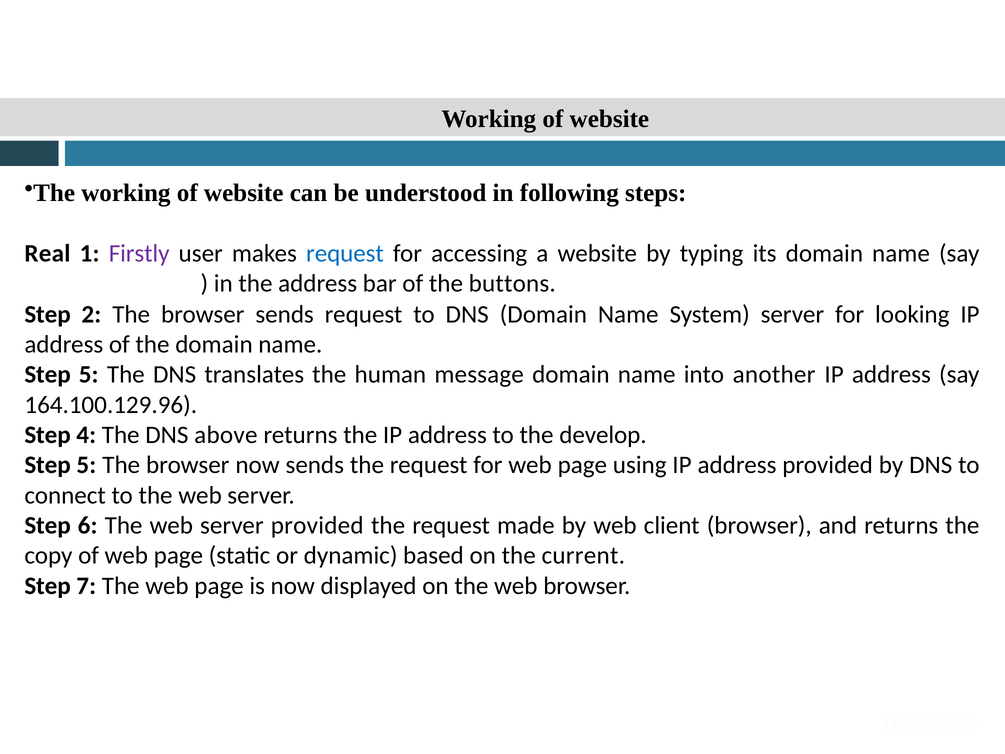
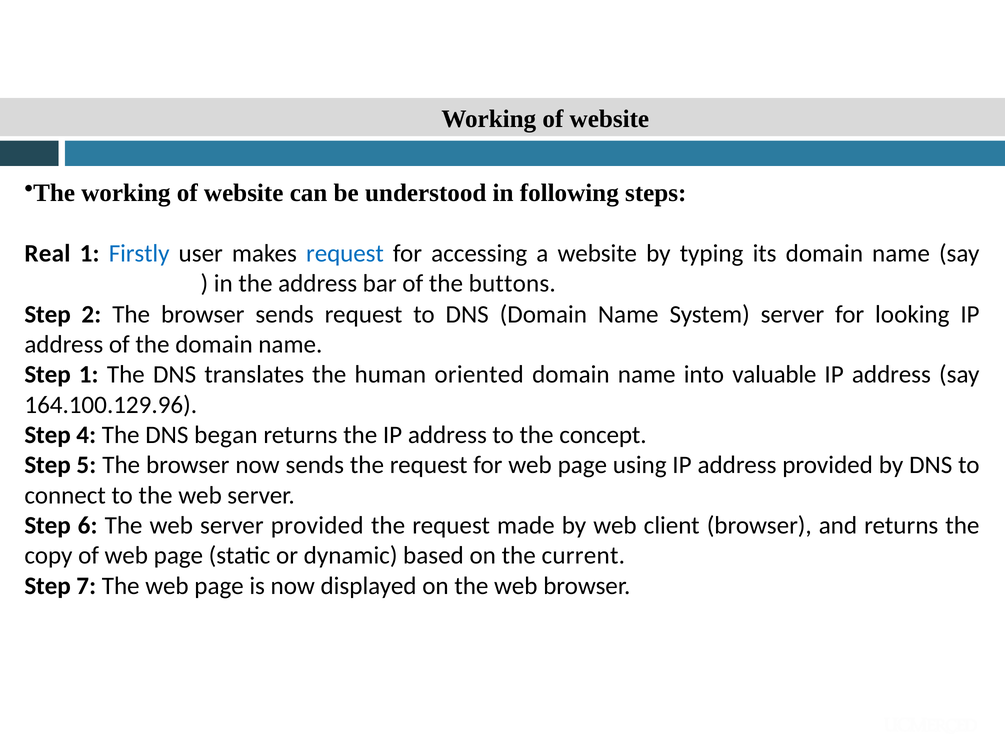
Firstly colour: purple -> blue (139, 253)
5: 5 -> 1 (89, 374)
message: message -> oriented (479, 374)
another: another -> valuable (774, 374)
above: above -> began (226, 435)
develop: develop -> concept (603, 435)
